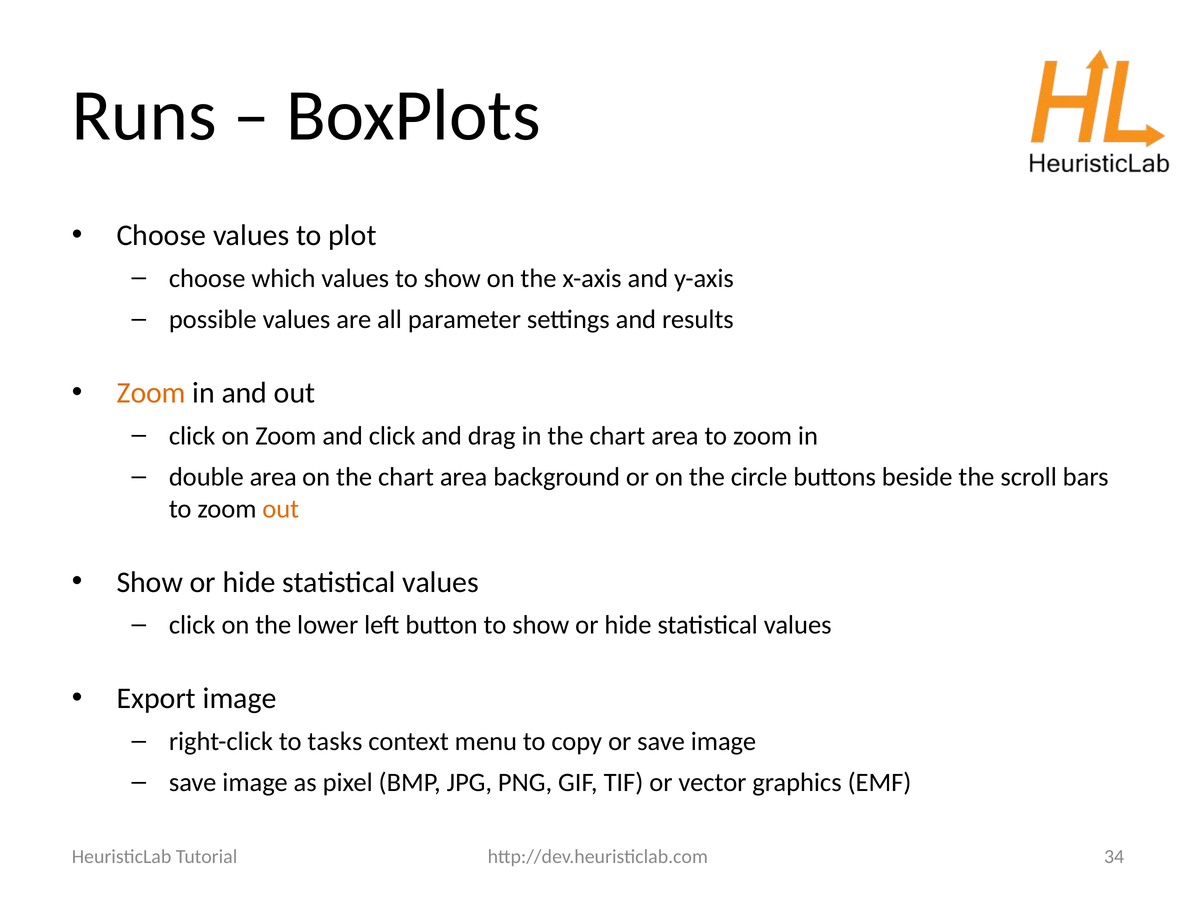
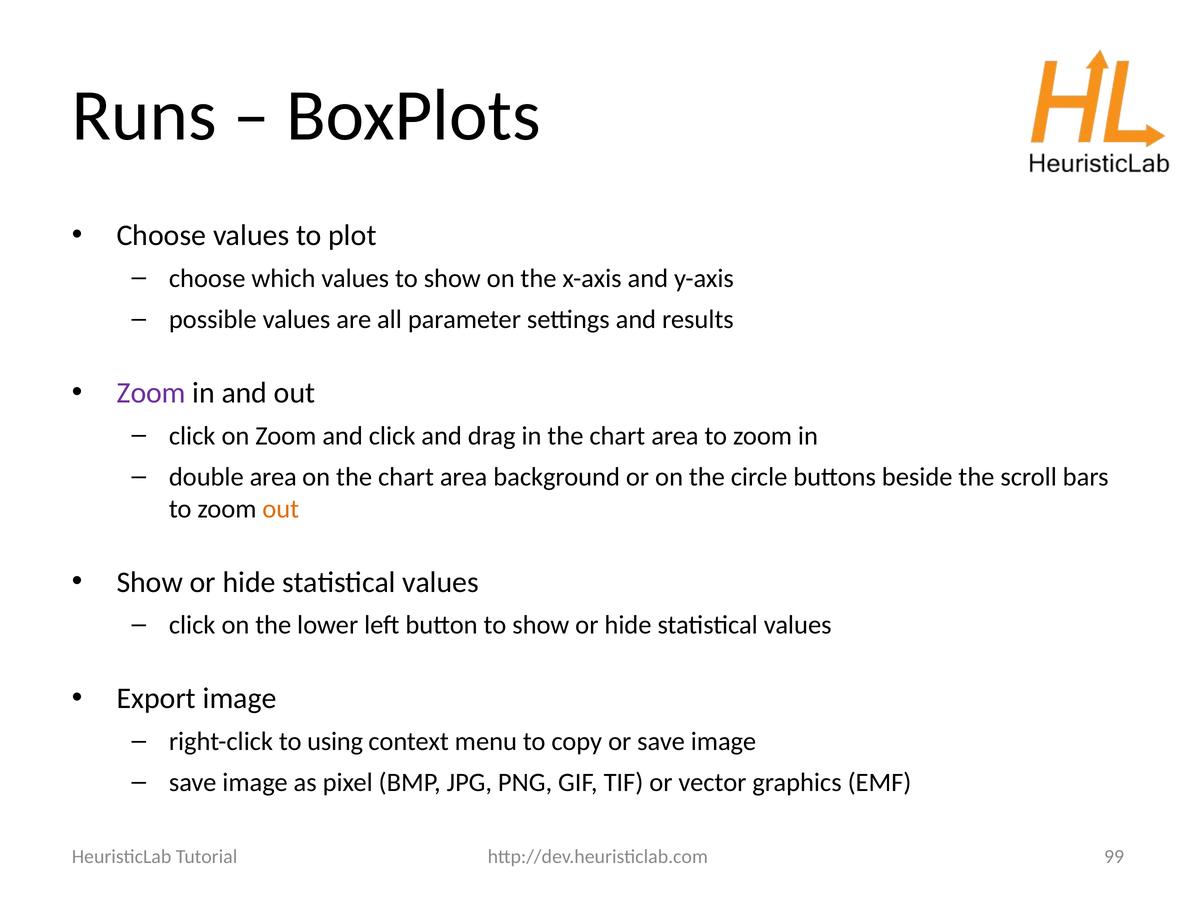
Zoom colour: orange -> purple (151, 393)
tasks: tasks -> using (335, 741)
34: 34 -> 99 (1114, 856)
